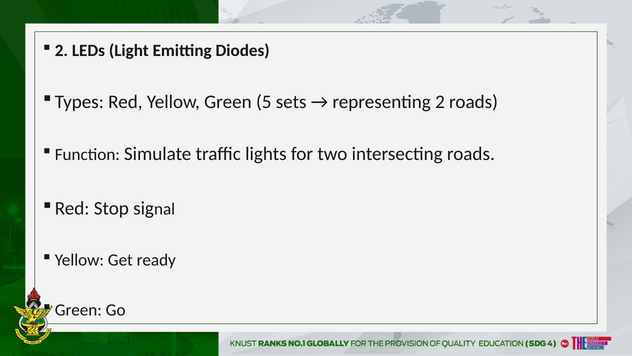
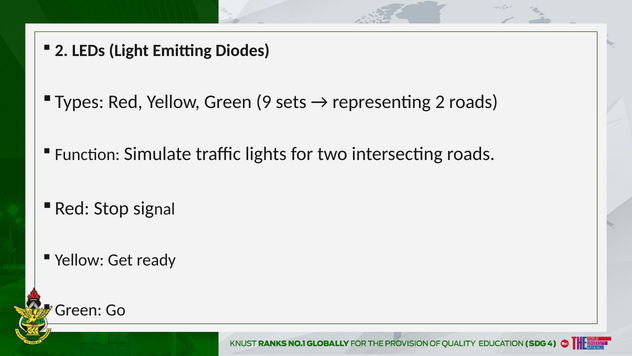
5: 5 -> 9 (264, 102)
